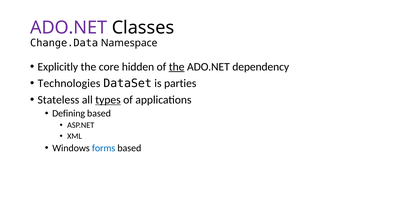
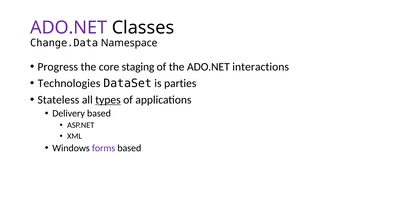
Explicitly: Explicitly -> Progress (58, 67)
hidden: hidden -> staging (138, 67)
the underline: present -> none (177, 67)
dependency: dependency -> interactions (261, 67)
Defining: Defining -> Delivery (69, 114)
forms colour: blue -> purple (104, 148)
